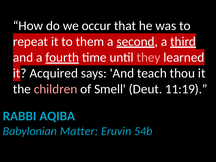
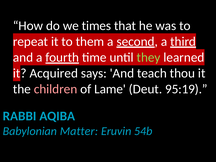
occur: occur -> times (96, 26)
they colour: pink -> light green (149, 57)
Smell: Smell -> Lame (110, 89)
11:19: 11:19 -> 95:19 (186, 89)
